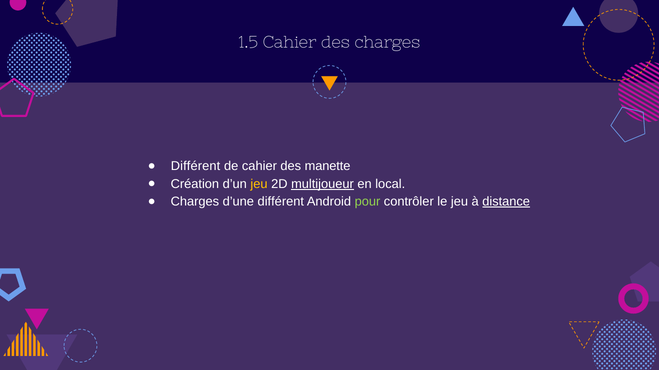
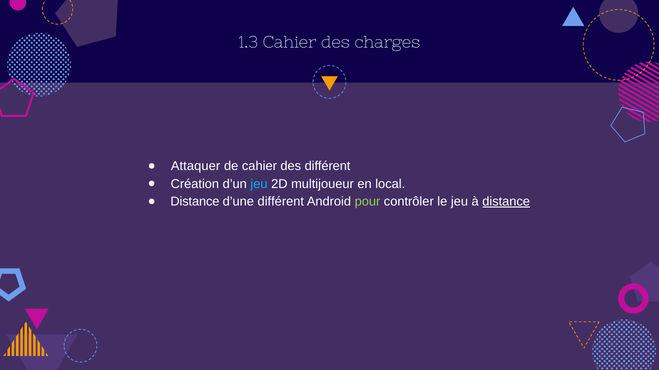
1.5: 1.5 -> 1.3 (248, 42)
Différent: Différent -> Attaquer (196, 167)
des manette: manette -> différent (328, 167)
jeu colour: yellow -> light blue (259, 184)
multijoueur underline: present -> none (323, 184)
Charges: Charges -> Distance (195, 202)
